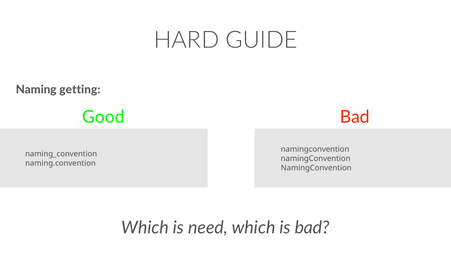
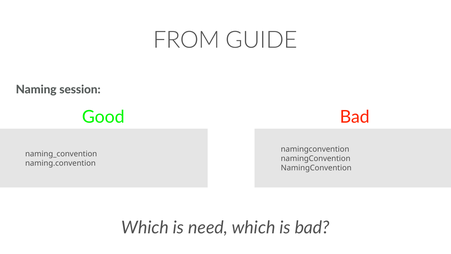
HARD: HARD -> FROM (187, 40)
getting: getting -> session (80, 89)
